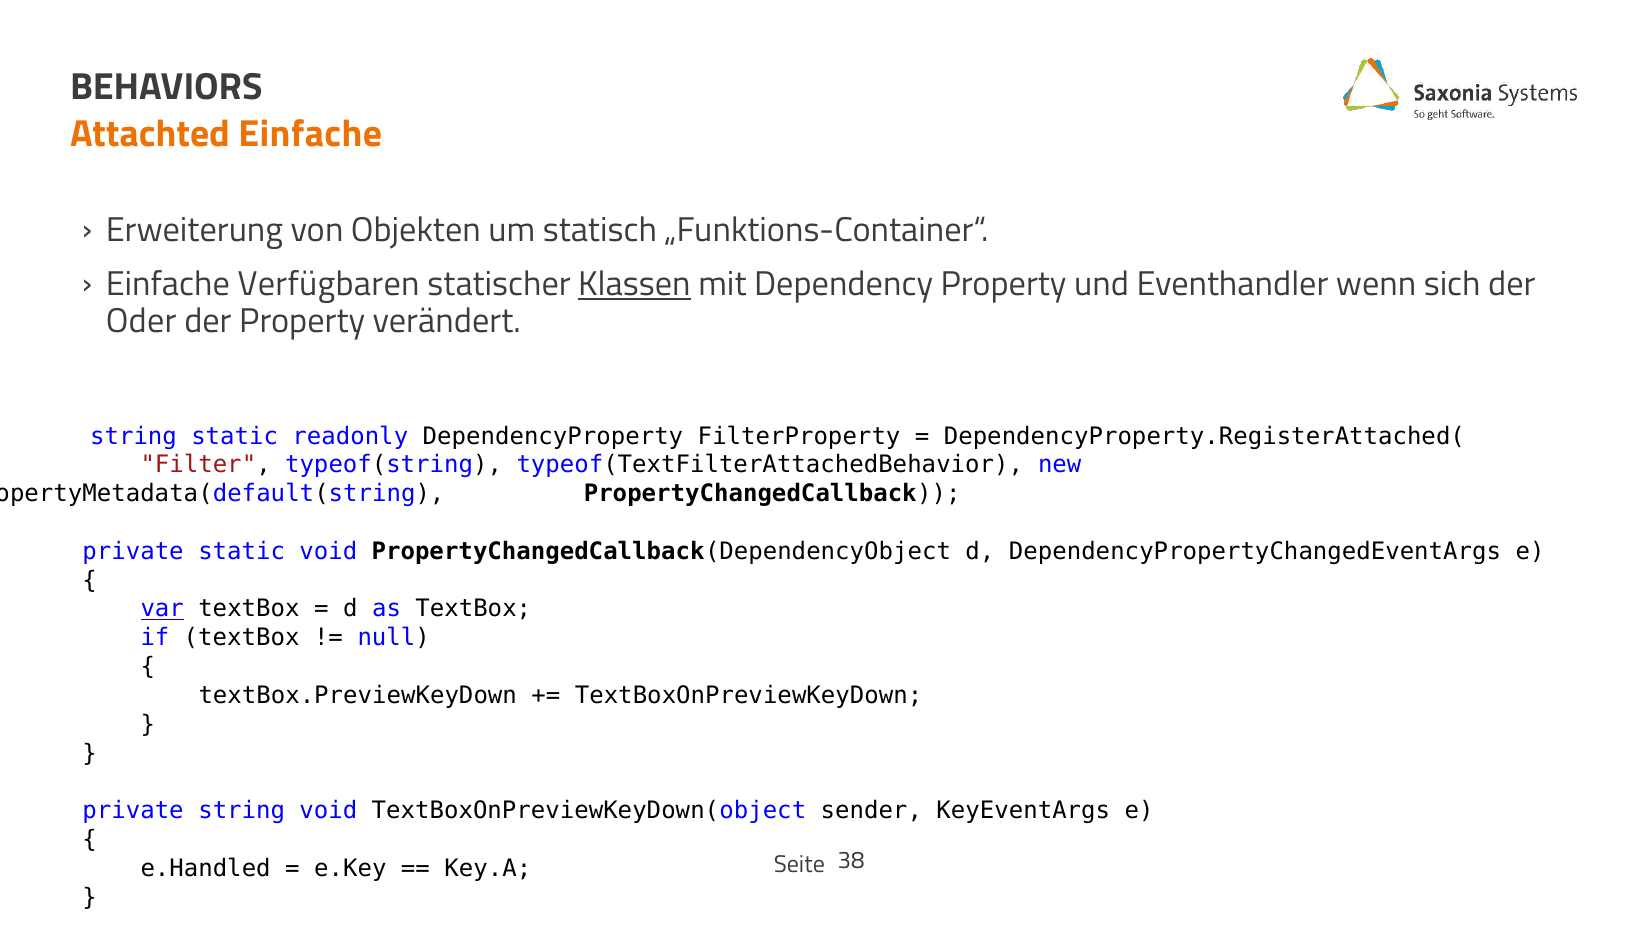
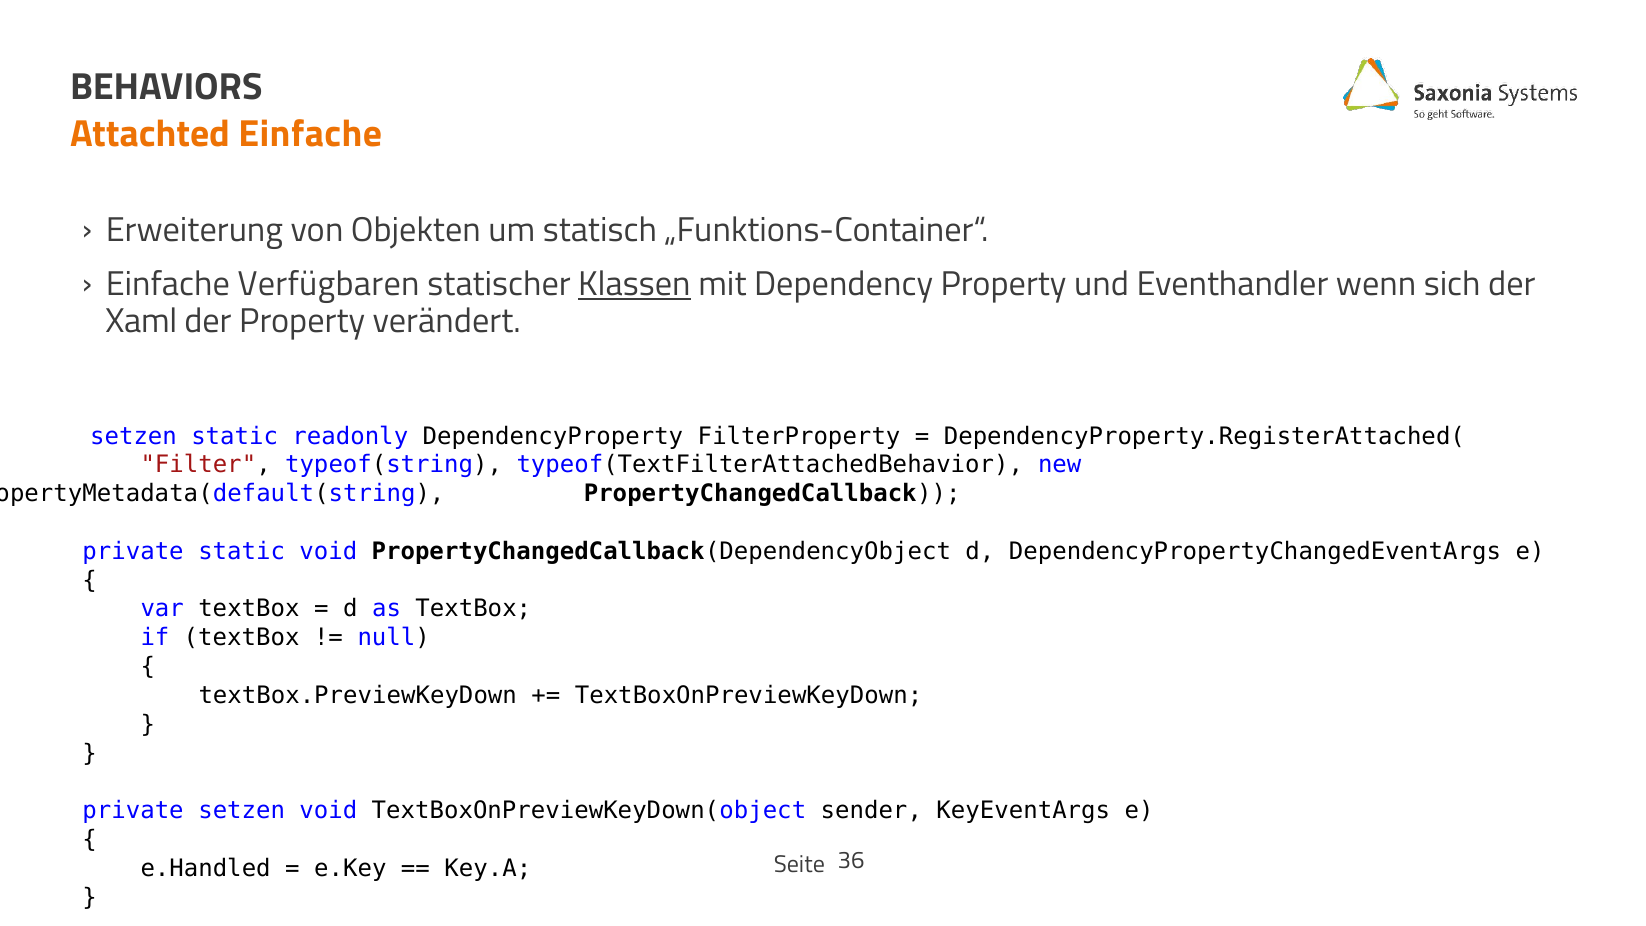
Oder: Oder -> Xaml (141, 321)
string: string -> setzen (133, 436)
var underline: present -> none (162, 609)
private string: string -> setzen (242, 811)
38: 38 -> 36 (851, 860)
